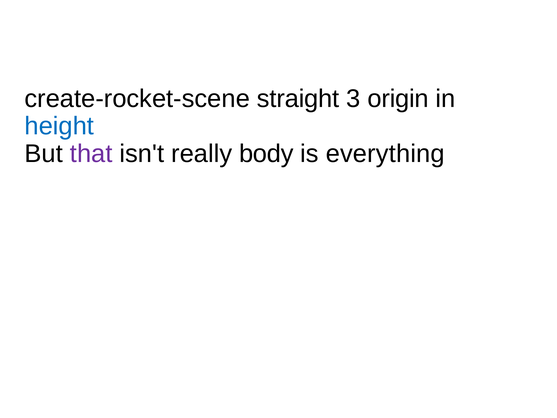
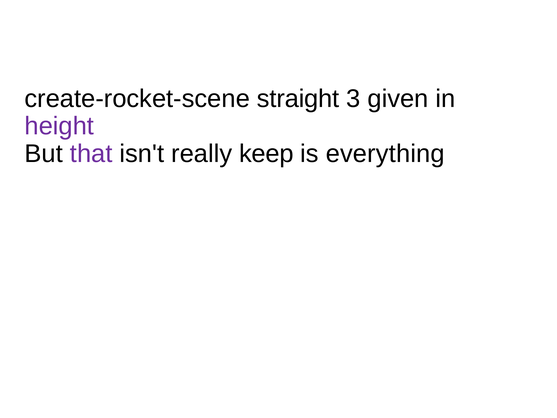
origin: origin -> given (398, 99)
height colour: blue -> purple (59, 126)
body: body -> keep (266, 154)
